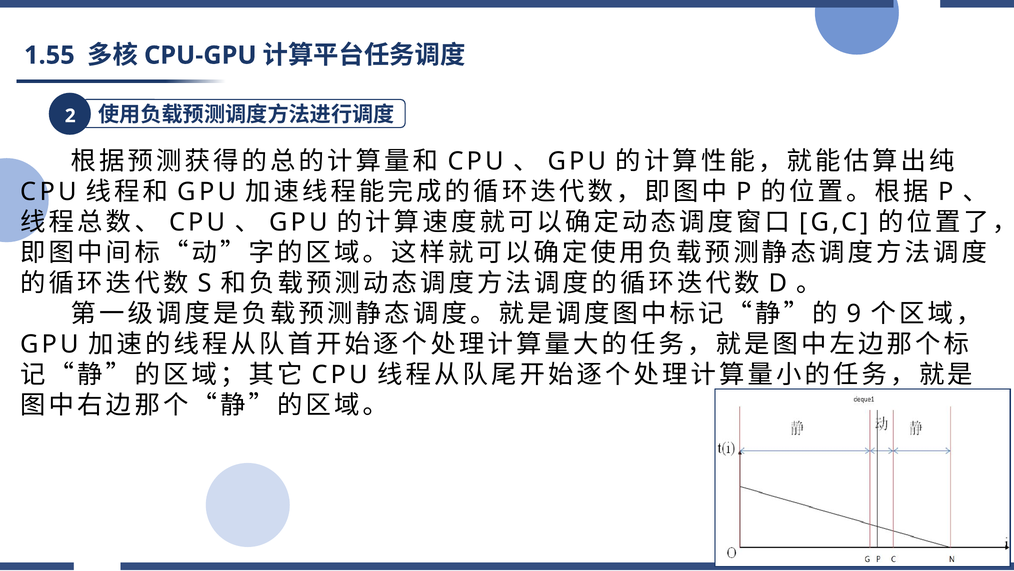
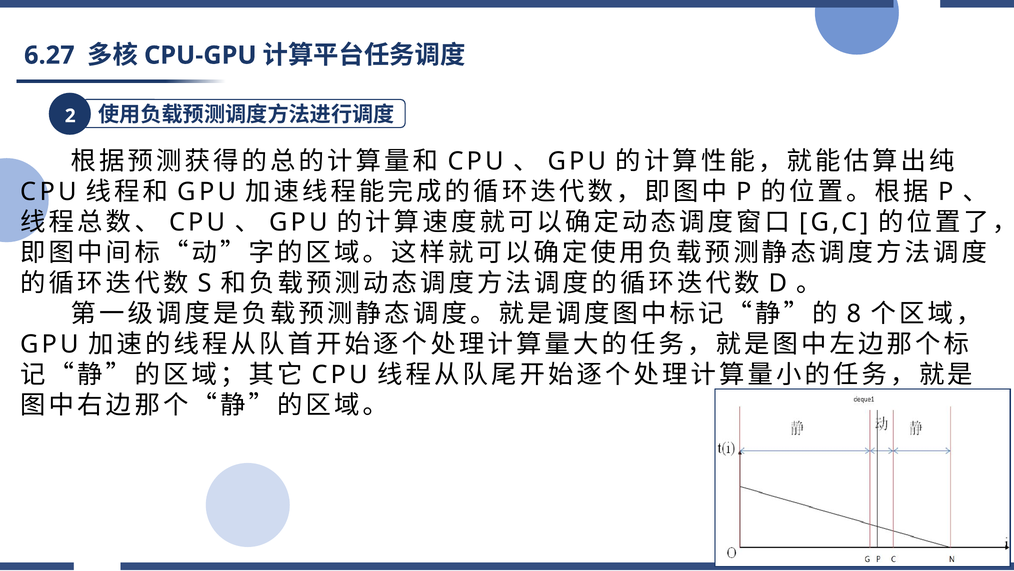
1.55: 1.55 -> 6.27 (49, 55)
9: 9 -> 8 (854, 313)
